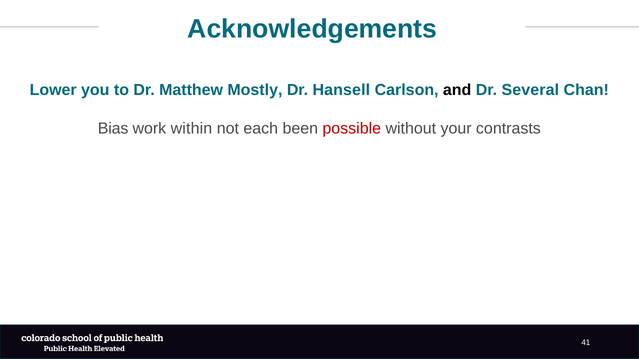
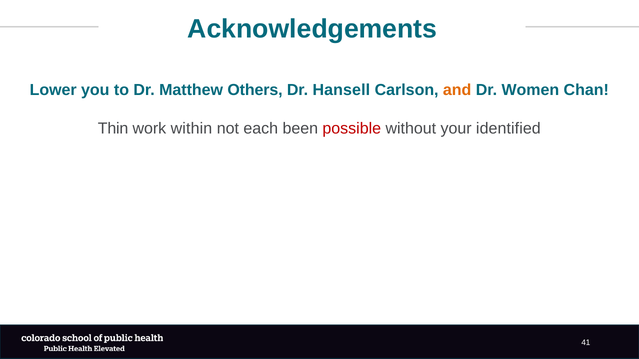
Mostly: Mostly -> Others (255, 90)
and colour: black -> orange (457, 90)
Several: Several -> Women (530, 90)
Bias: Bias -> Thin (113, 129)
contrasts: contrasts -> identified (508, 129)
